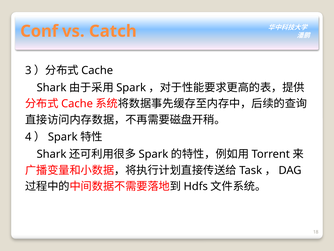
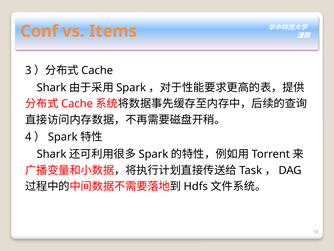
Catch: Catch -> Items (113, 31)
